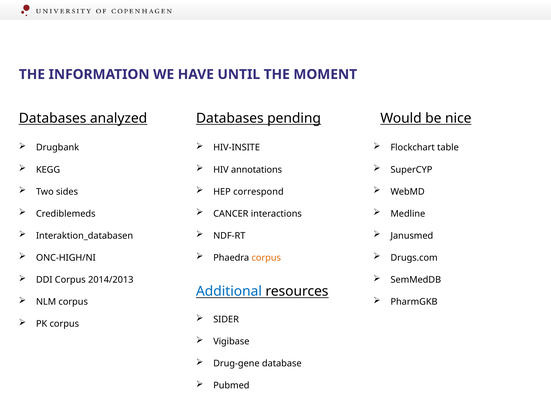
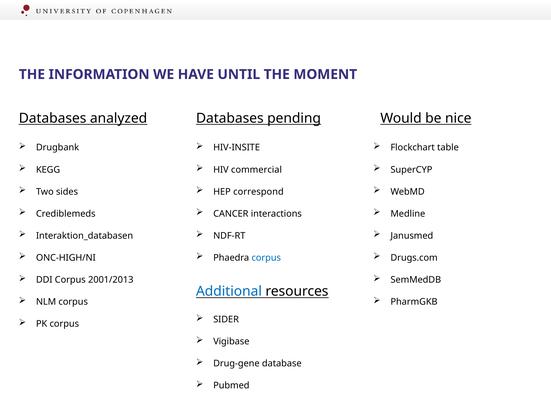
annotations: annotations -> commercial (256, 170)
corpus colour: orange -> blue (266, 258)
2014/2013: 2014/2013 -> 2001/2013 (111, 280)
